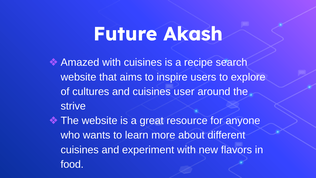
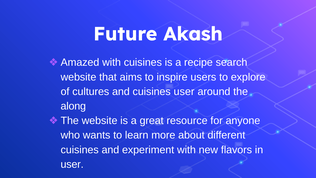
strive: strive -> along (73, 106)
food: food -> user (72, 164)
